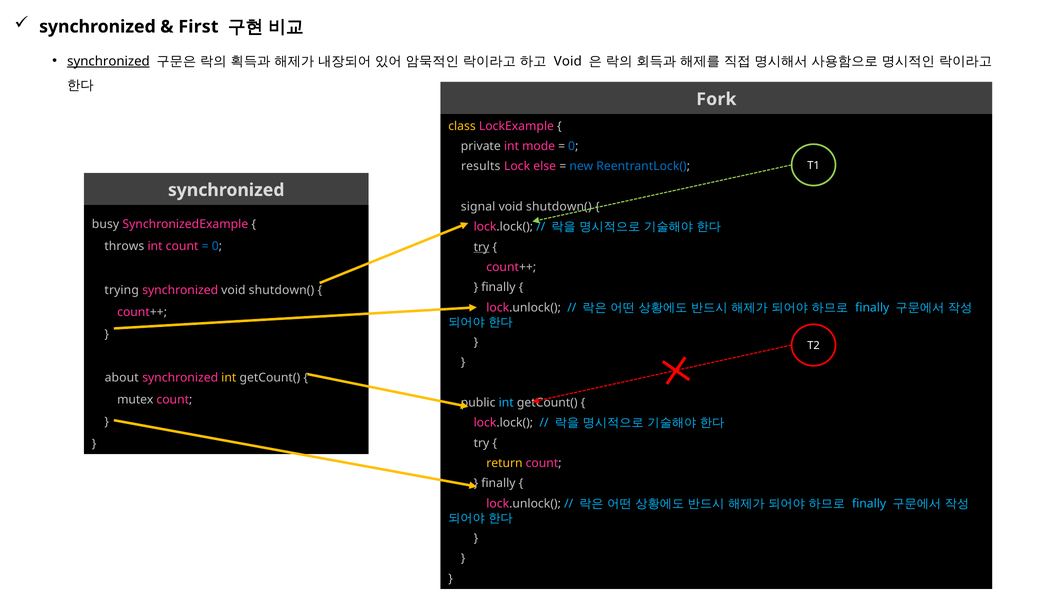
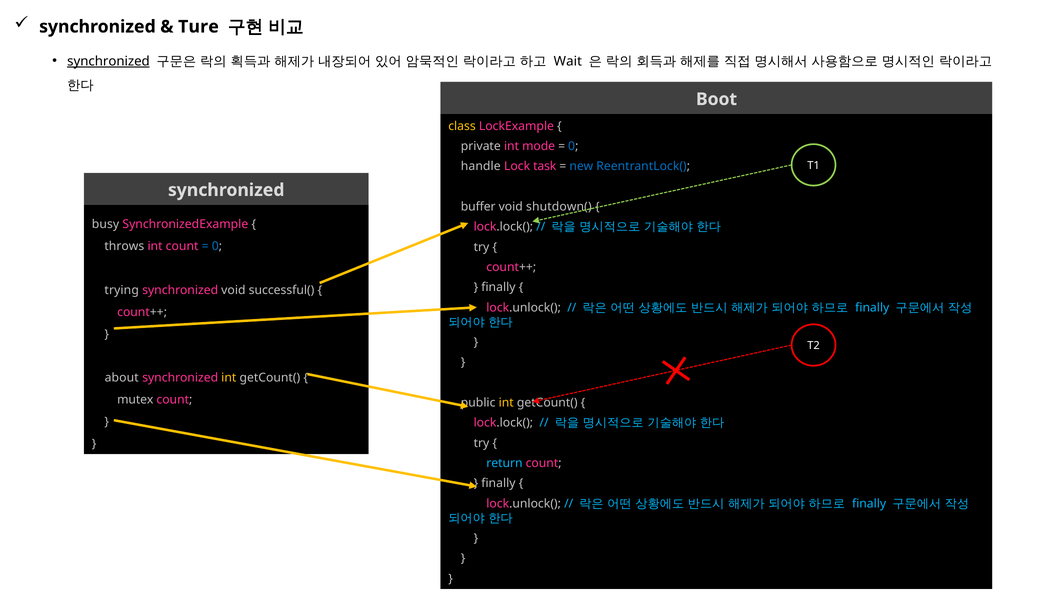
First: First -> Ture (198, 27)
Void: Void -> Wait (568, 61)
Fork: Fork -> Boot (717, 99)
results: results -> handle (481, 166)
else: else -> task (545, 166)
signal: signal -> buffer (478, 207)
try underline: present -> none (481, 247)
synchronized void shutdown(: shutdown( -> successful( (282, 290)
int colour: light blue -> yellow (506, 402)
return colour: yellow -> light blue (504, 463)
